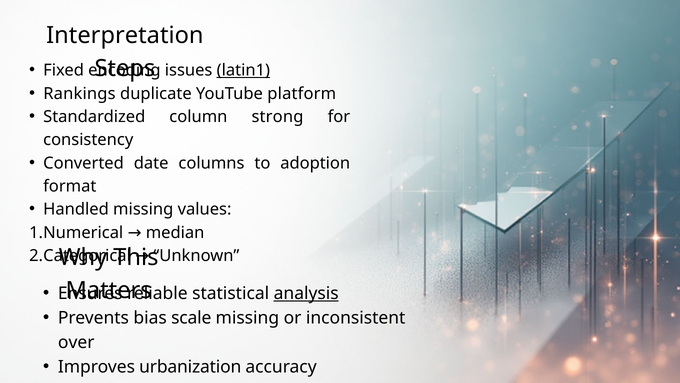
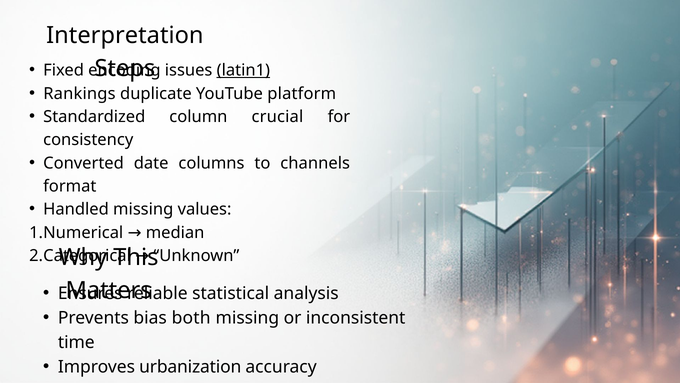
strong: strong -> crucial (277, 117)
adoption: adoption -> channels (315, 163)
analysis underline: present -> none (306, 293)
scale: scale -> both (191, 317)
over: over -> time (76, 342)
